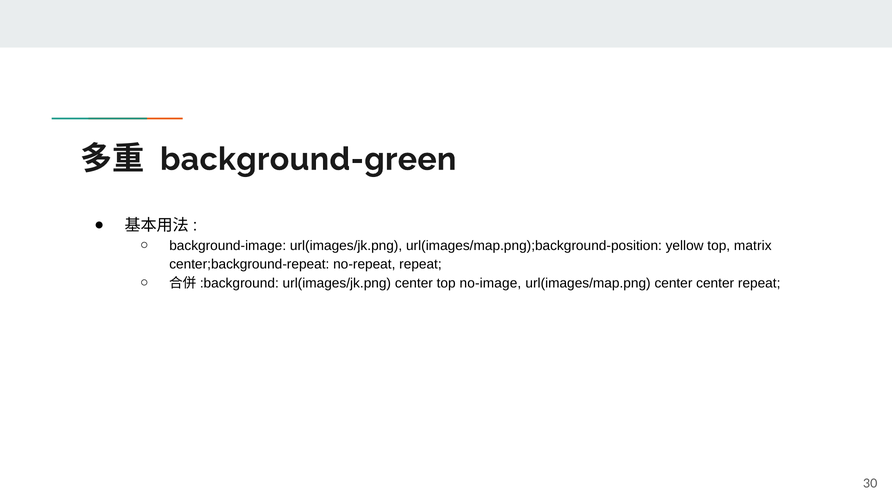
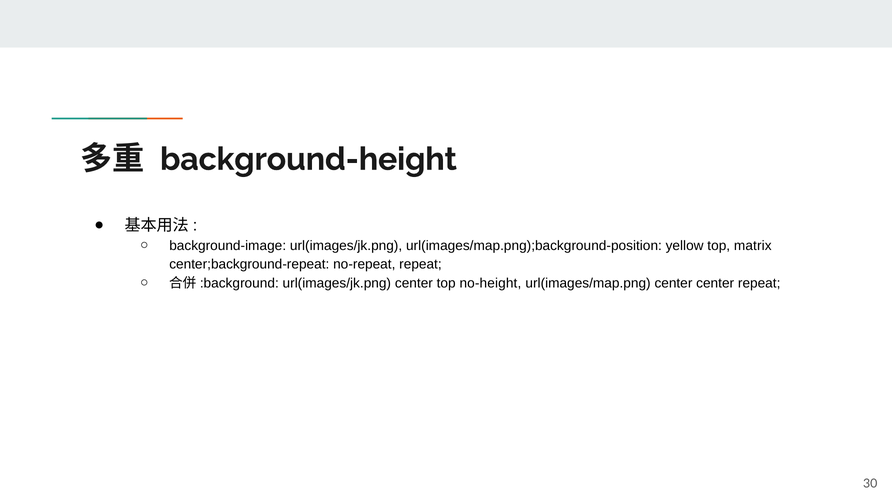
background-green: background-green -> background-height (308, 159)
no-image: no-image -> no-height (490, 283)
